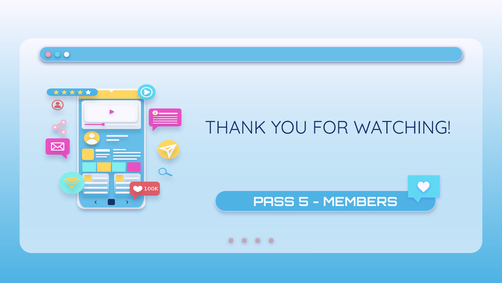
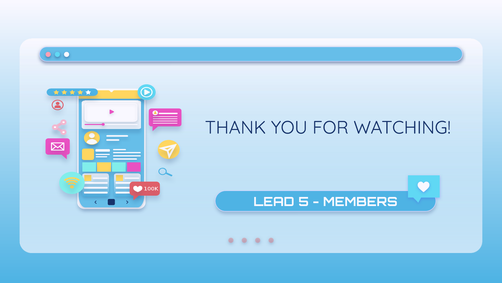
PASS: PASS -> LEAD (274, 201)
